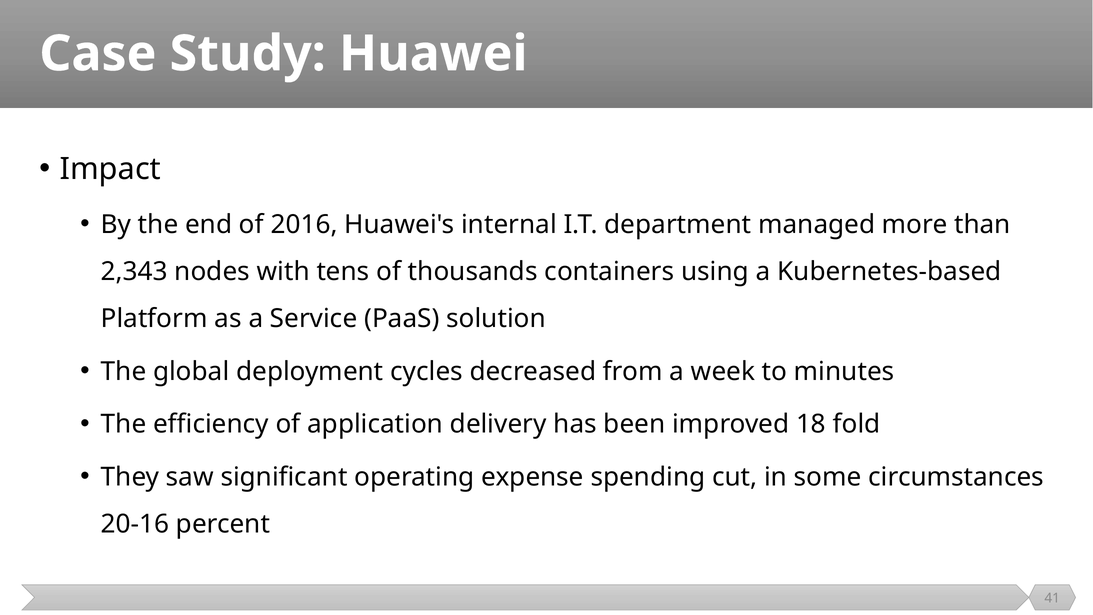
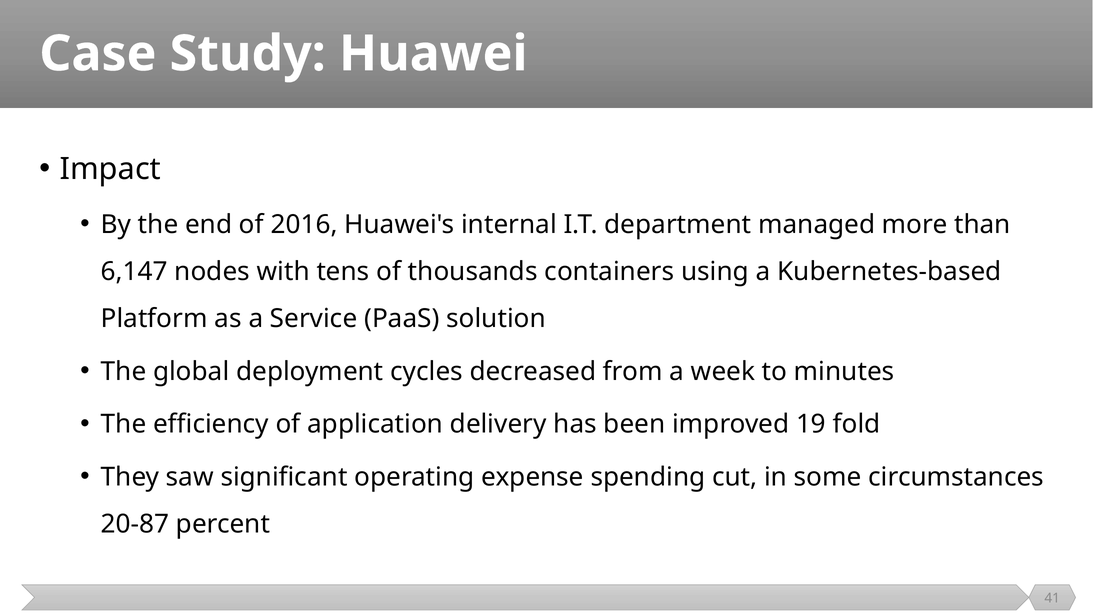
2,343: 2,343 -> 6,147 (134, 272)
18: 18 -> 19 (811, 424)
20-16: 20-16 -> 20-87 (135, 524)
